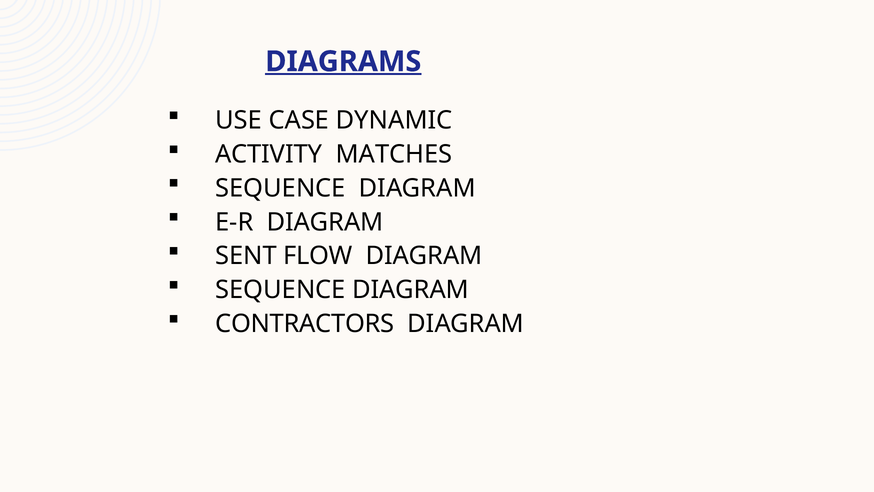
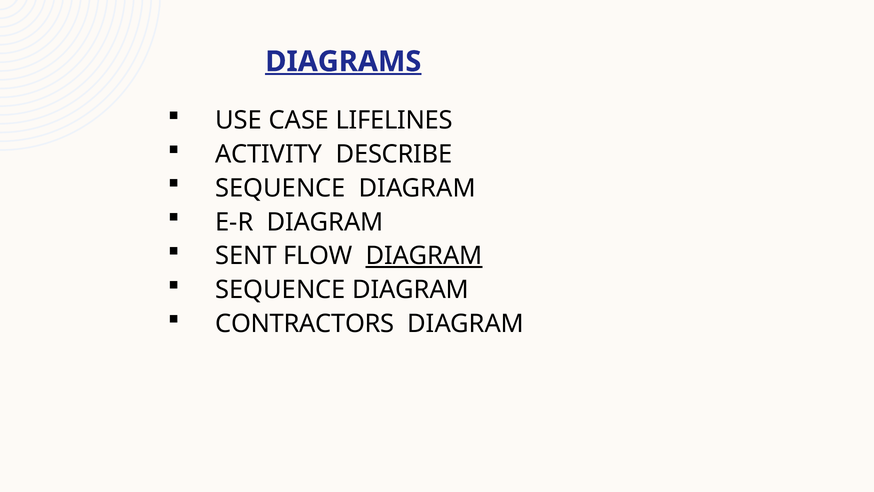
DYNAMIC: DYNAMIC -> LIFELINES (394, 120)
MATCHES: MATCHES -> DESCRIBE (394, 154)
DIAGRAM underline: none -> present (424, 256)
